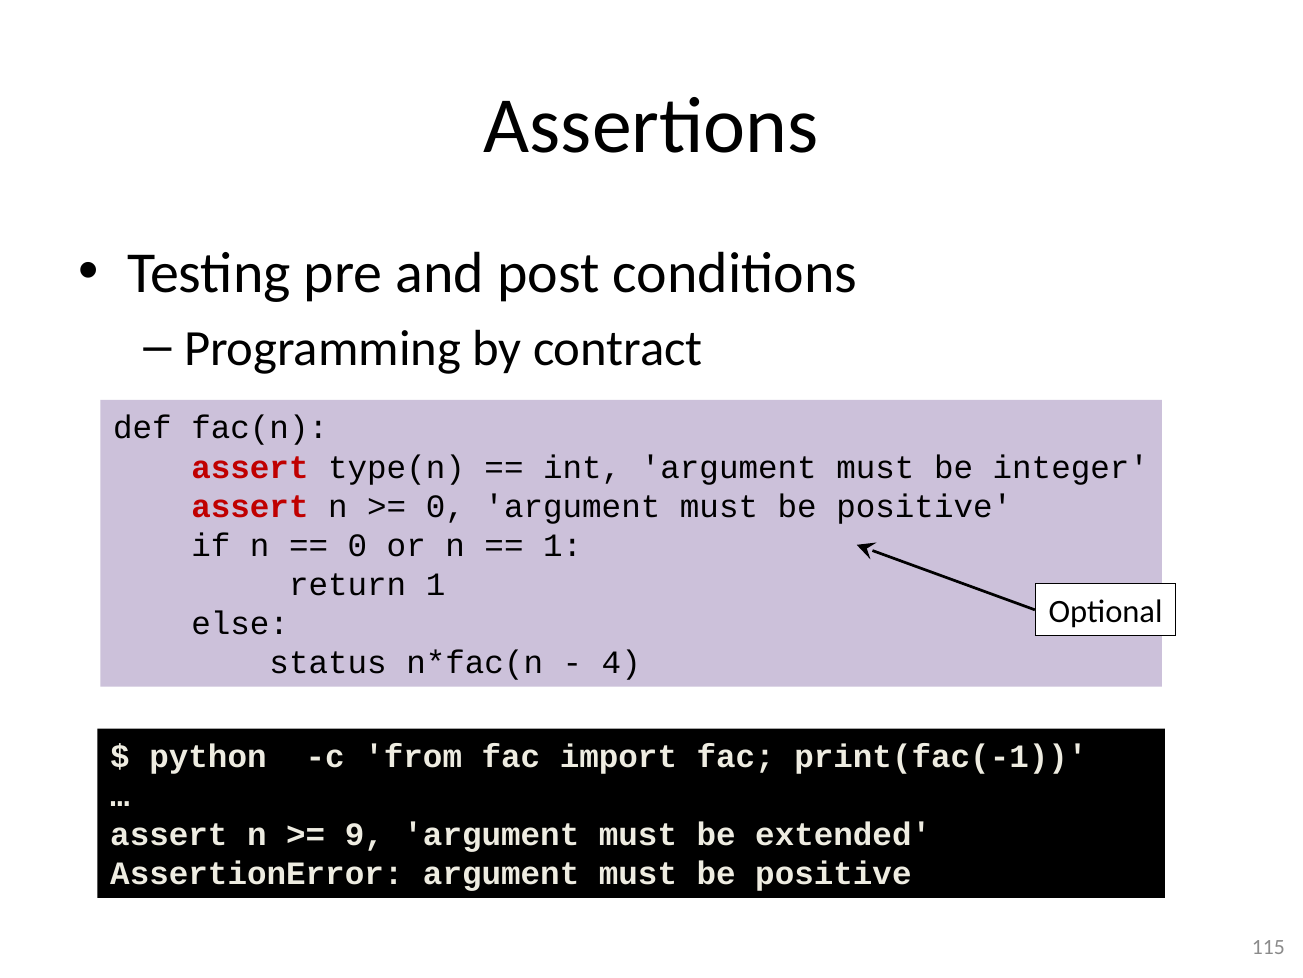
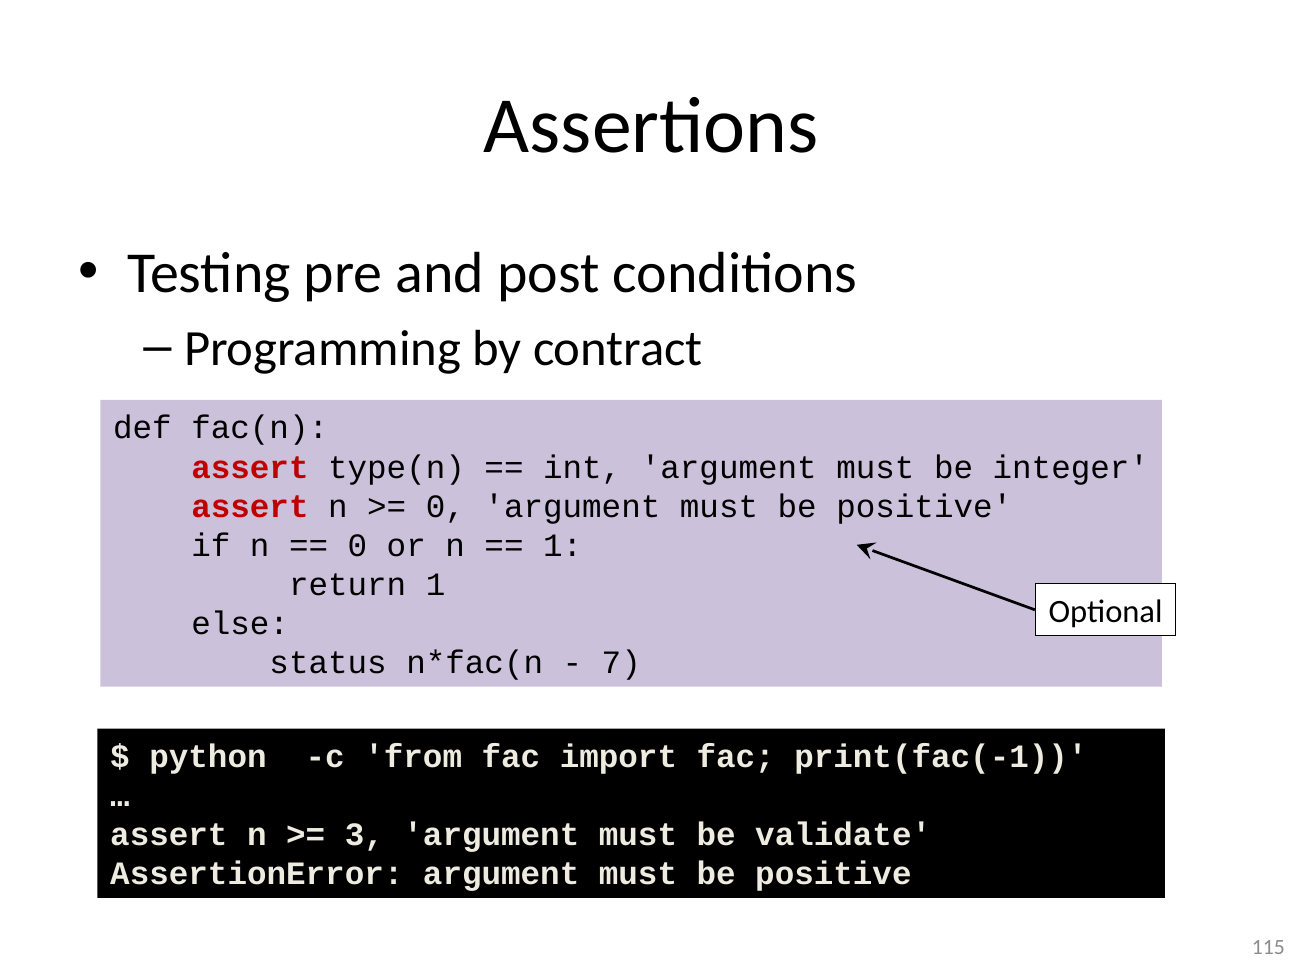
4: 4 -> 7 (621, 662)
9: 9 -> 3 (364, 834)
extended: extended -> validate (843, 834)
